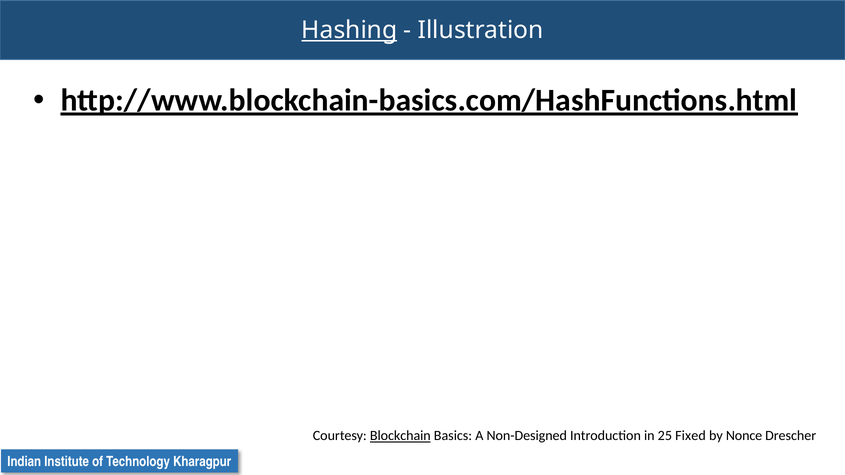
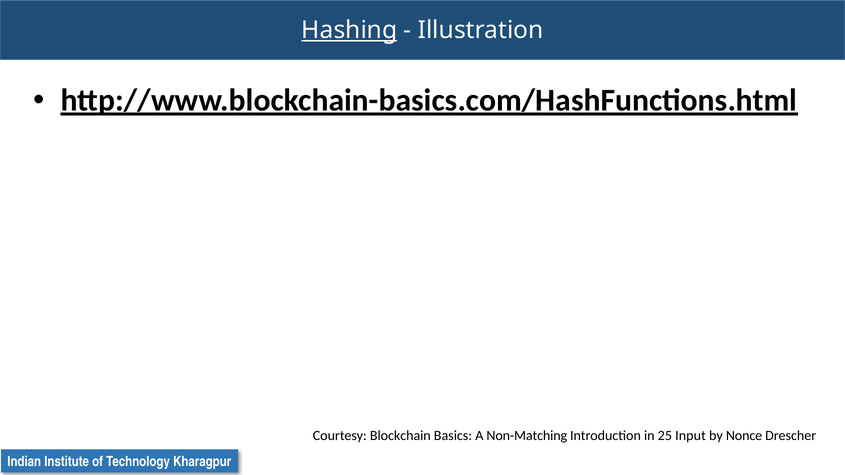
Blockchain underline: present -> none (400, 436)
Non-Designed: Non-Designed -> Non-Matching (527, 436)
Fixed: Fixed -> Input (691, 436)
